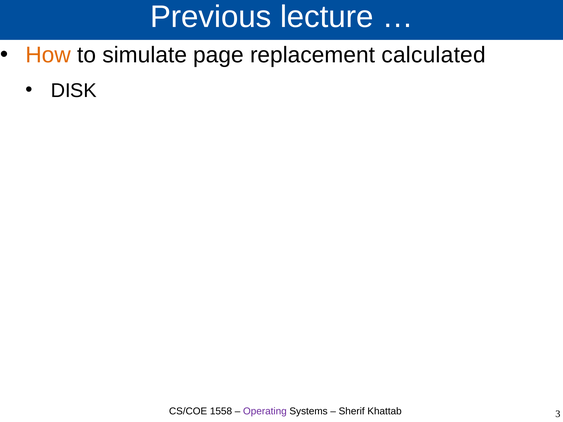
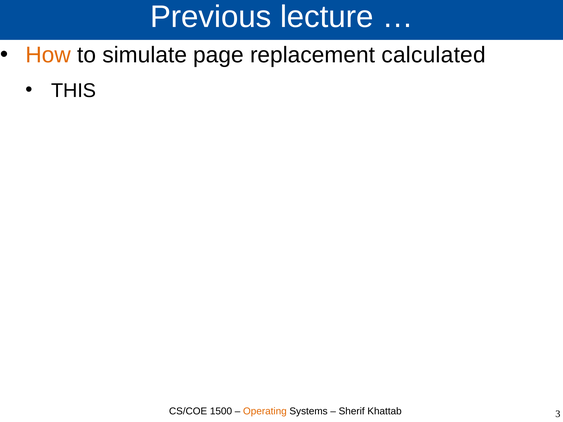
DISK: DISK -> THIS (74, 91)
1558: 1558 -> 1500 (221, 411)
Operating colour: purple -> orange (265, 411)
